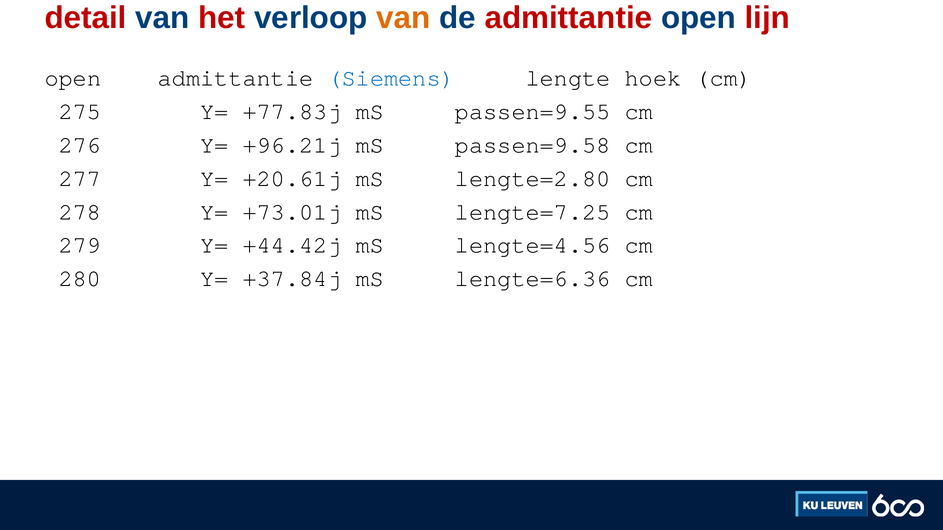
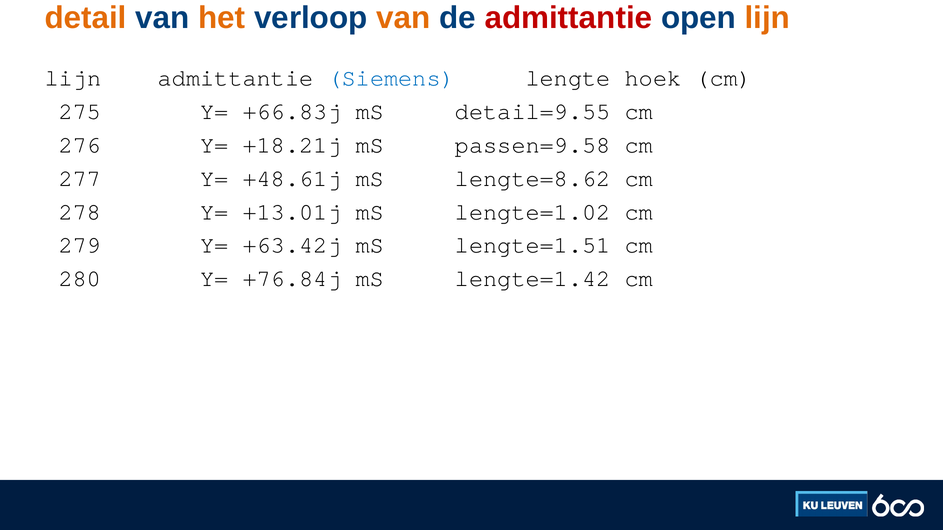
detail colour: red -> orange (86, 18)
het colour: red -> orange (222, 18)
lijn colour: red -> orange (767, 18)
open: open -> lijn (73, 78)
+77.83j: +77.83j -> +66.83j (292, 112)
passen=9.55: passen=9.55 -> detail=9.55 (533, 112)
+96.21j: +96.21j -> +18.21j (292, 145)
+20.61j: +20.61j -> +48.61j (292, 179)
lengte=2.80: lengte=2.80 -> lengte=8.62 (533, 179)
+73.01j: +73.01j -> +13.01j (292, 212)
lengte=7.25: lengte=7.25 -> lengte=1.02 (533, 212)
+44.42j: +44.42j -> +63.42j (292, 245)
lengte=4.56: lengte=4.56 -> lengte=1.51 (533, 245)
+37.84j: +37.84j -> +76.84j (292, 279)
lengte=6.36: lengte=6.36 -> lengte=1.42 (533, 279)
